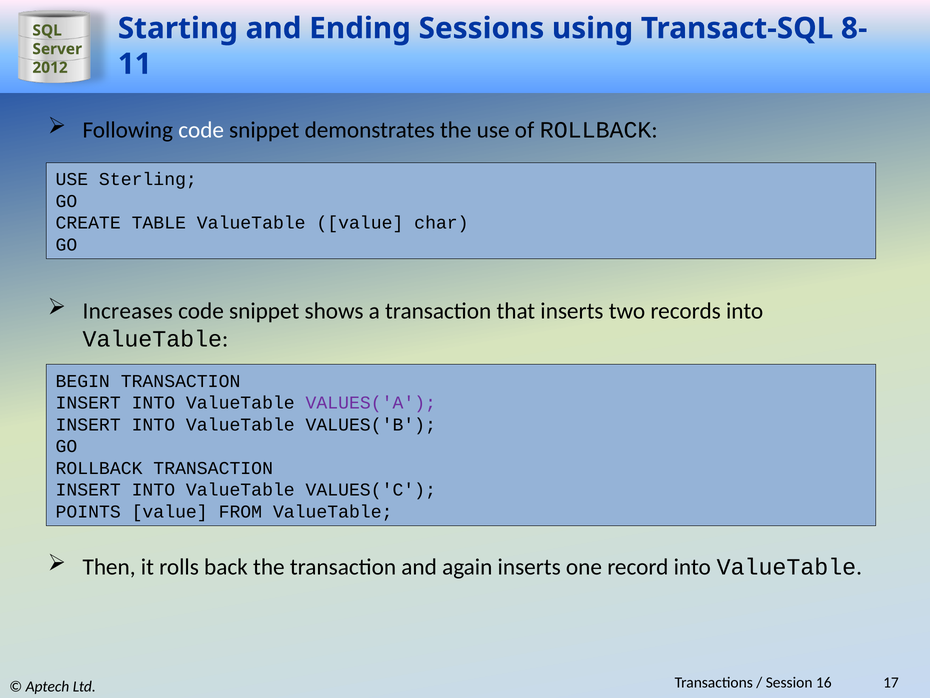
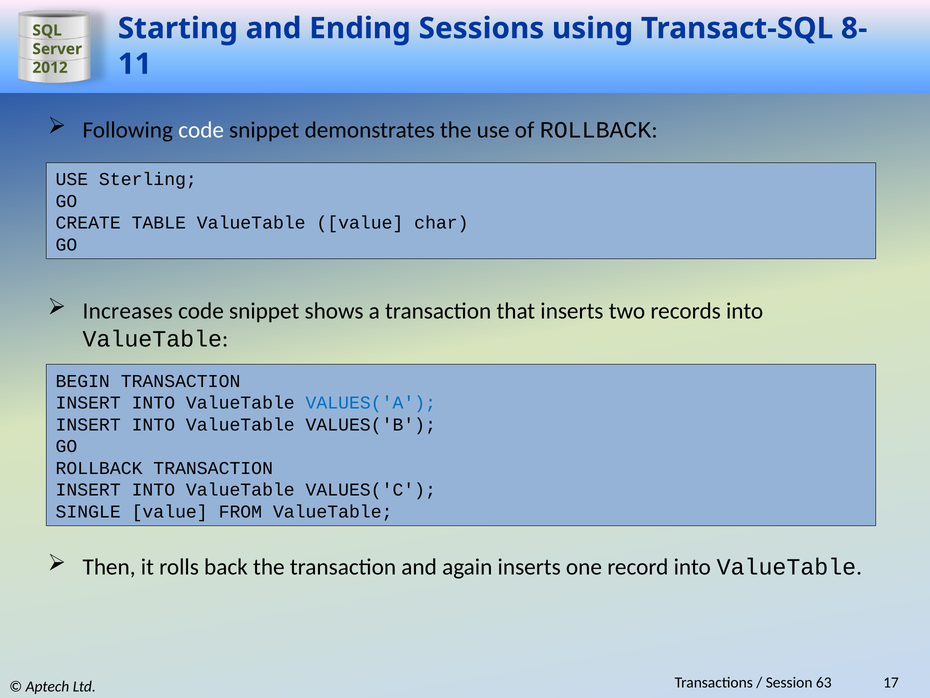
VALUES('A colour: purple -> blue (371, 403)
POINTS: POINTS -> SINGLE (88, 511)
16: 16 -> 63 (824, 682)
